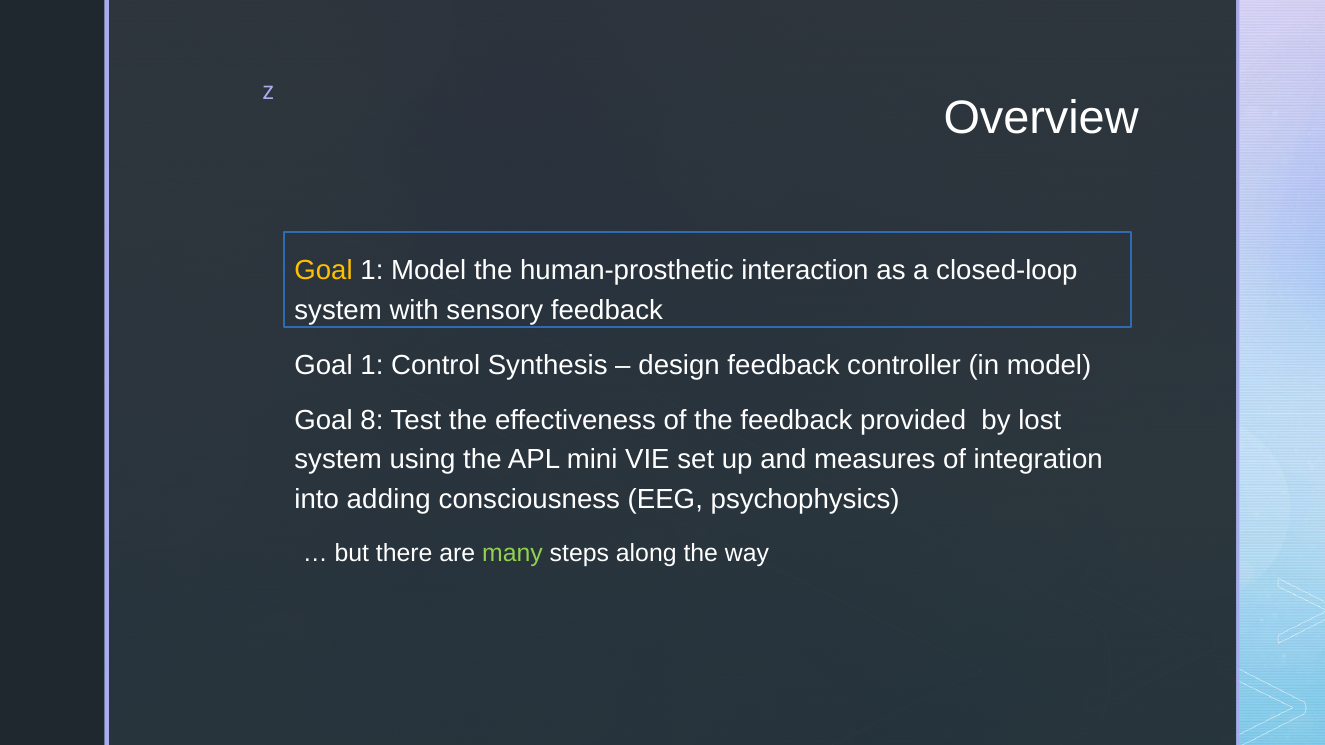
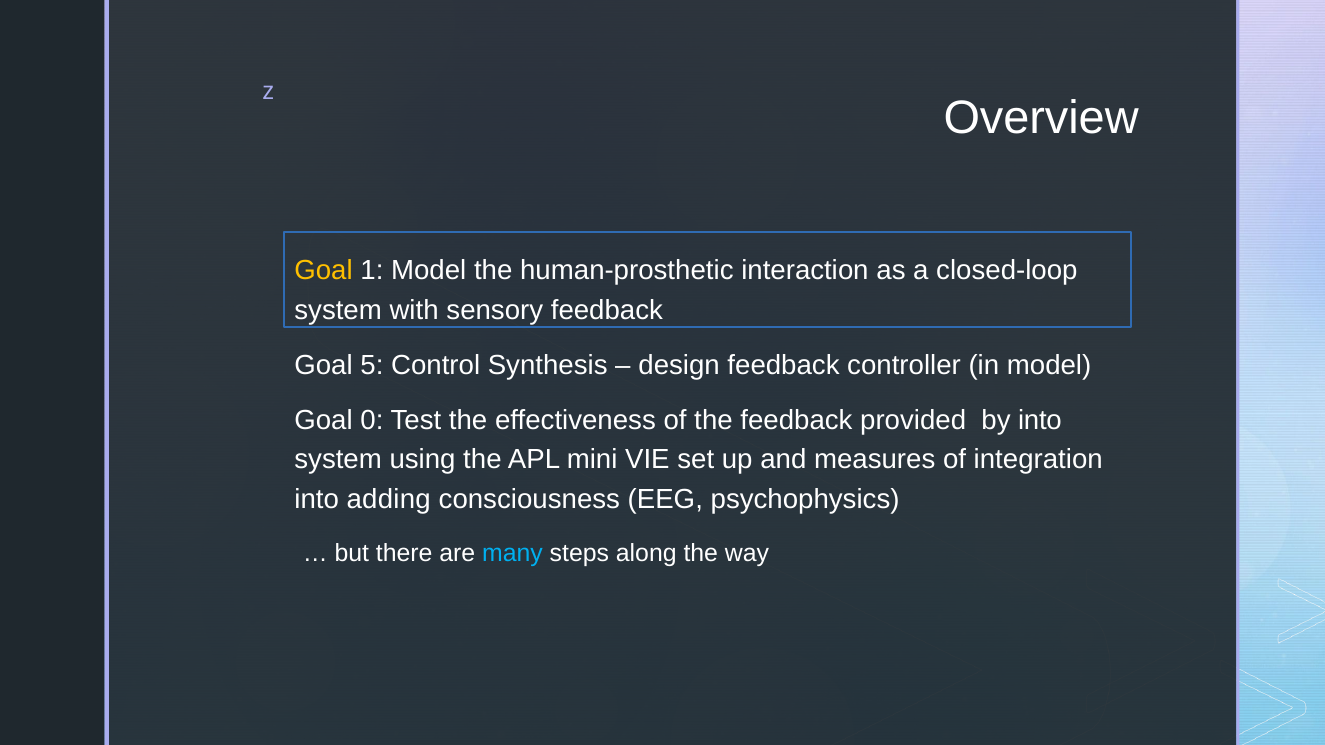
1: 1 -> 5 (372, 365)
8: 8 -> 0 (372, 420)
by lost: lost -> into (1040, 420)
many colour: light green -> light blue (513, 553)
